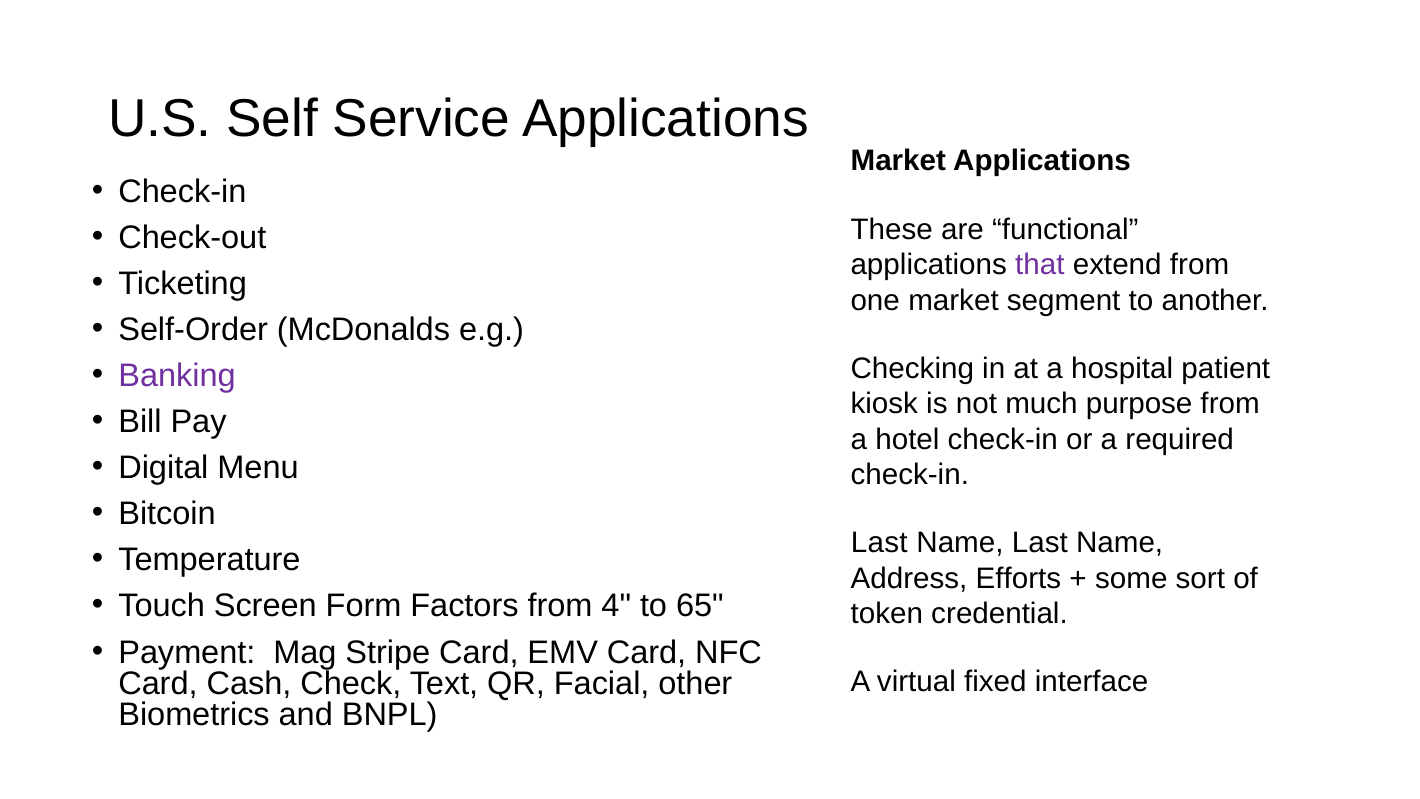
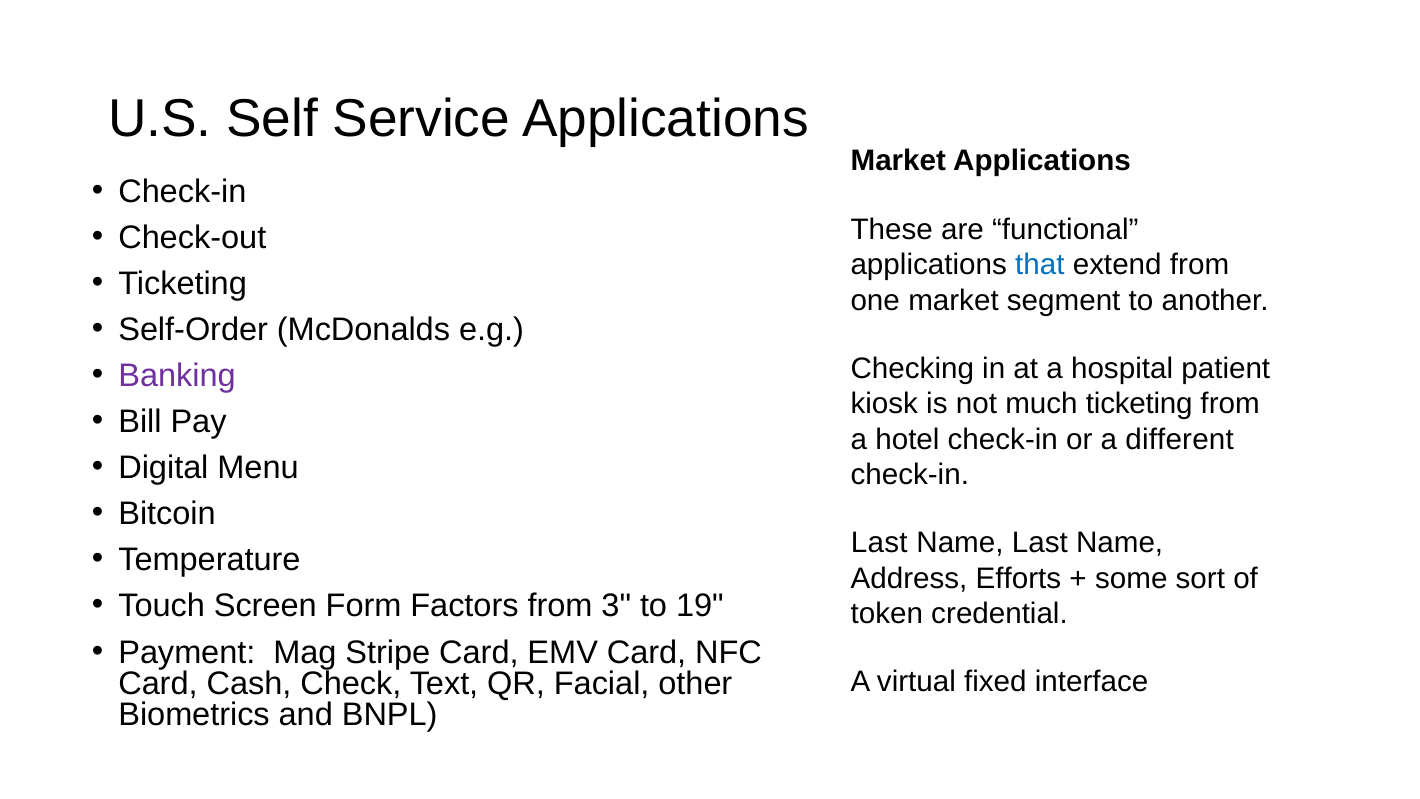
that colour: purple -> blue (1040, 265)
much purpose: purpose -> ticketing (1139, 404)
required: required -> different (1180, 439)
4: 4 -> 3 (616, 606)
65: 65 -> 19 (700, 606)
